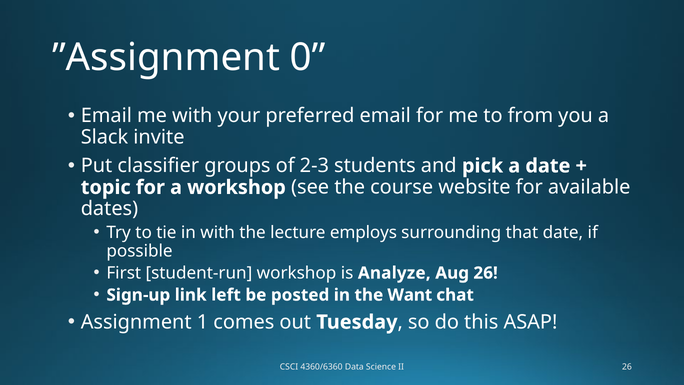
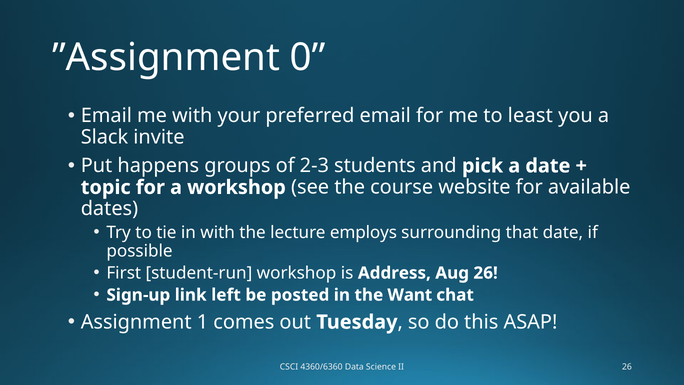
from: from -> least (530, 116)
classifier: classifier -> happens (158, 166)
Analyze: Analyze -> Address (394, 273)
